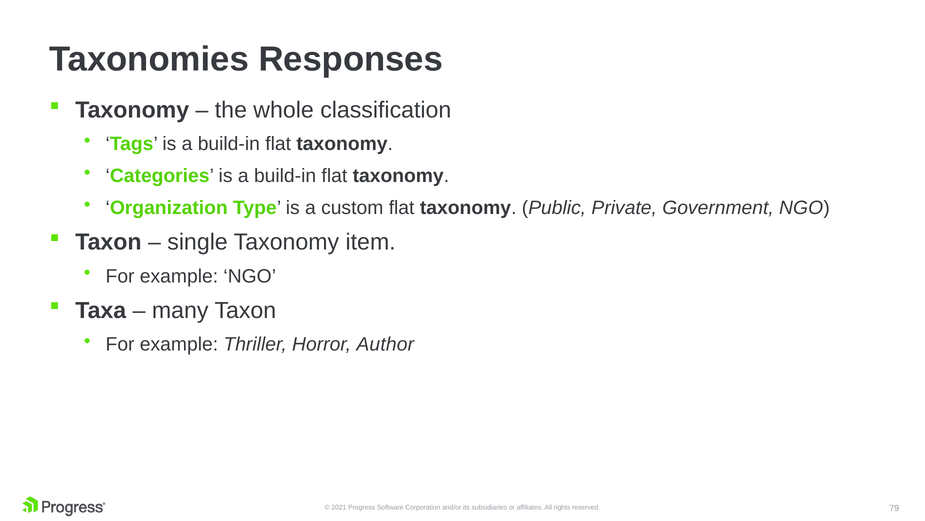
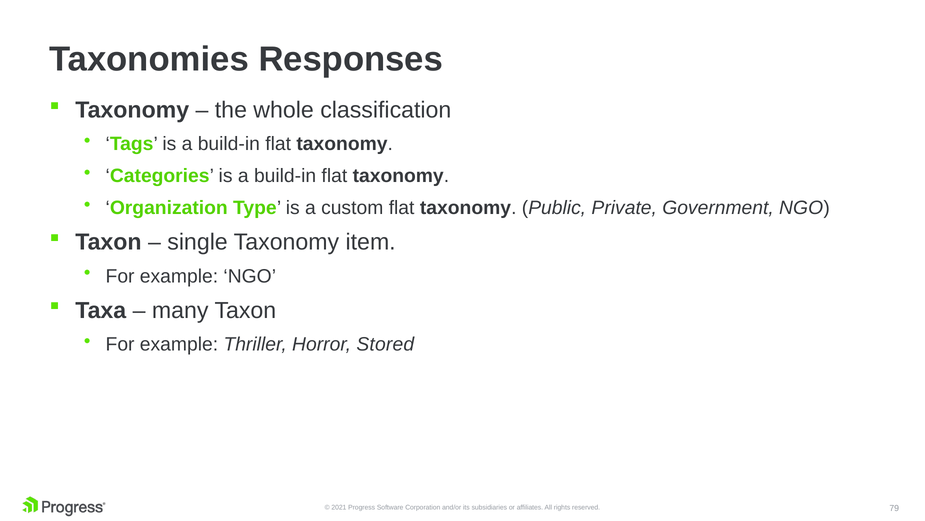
Author: Author -> Stored (385, 344)
